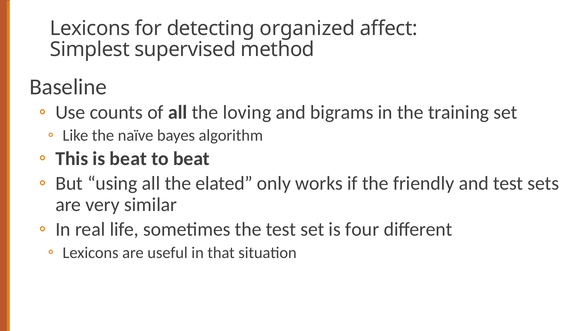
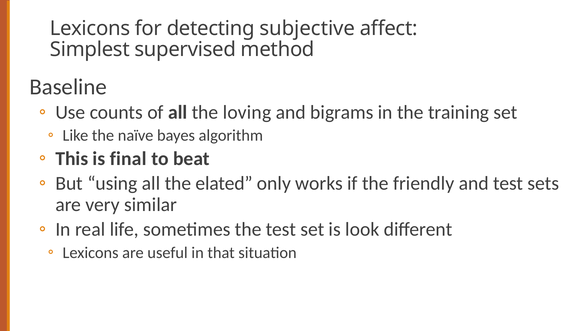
organized: organized -> subjective (307, 29)
is beat: beat -> final (128, 158)
four: four -> look (362, 229)
